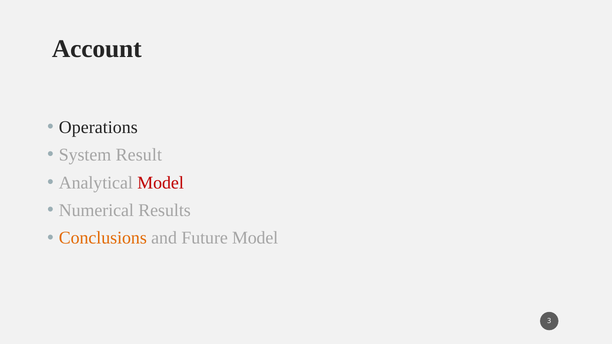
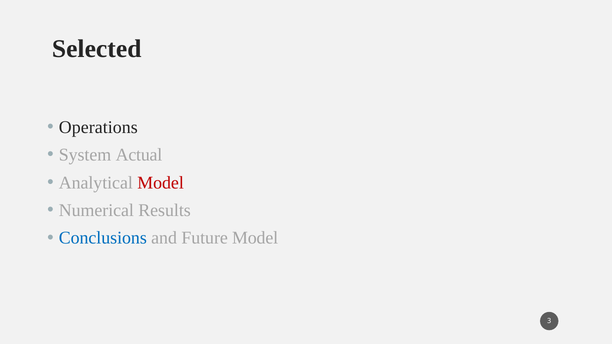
Account: Account -> Selected (97, 49)
Result: Result -> Actual (139, 155)
Conclusions colour: orange -> blue (103, 238)
